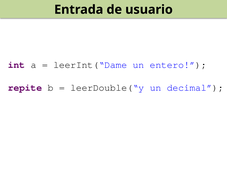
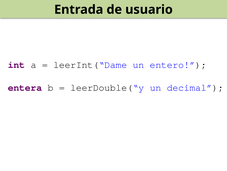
repite: repite -> entera (25, 87)
